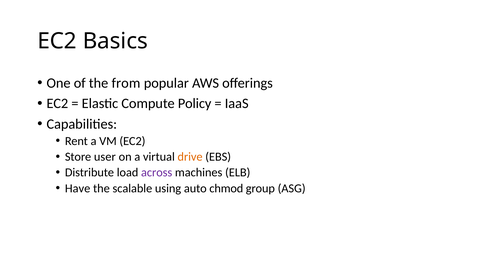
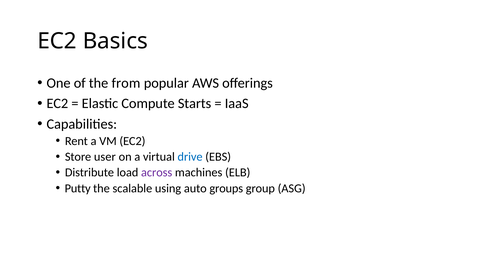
Policy: Policy -> Starts (195, 103)
drive colour: orange -> blue (190, 157)
Have: Have -> Putty (78, 188)
chmod: chmod -> groups (226, 188)
